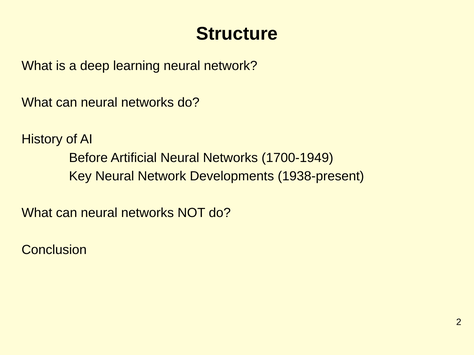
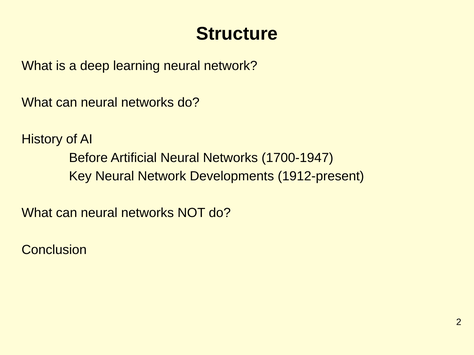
1700-1949: 1700-1949 -> 1700-1947 (297, 158)
1938-present: 1938-present -> 1912-present (321, 176)
